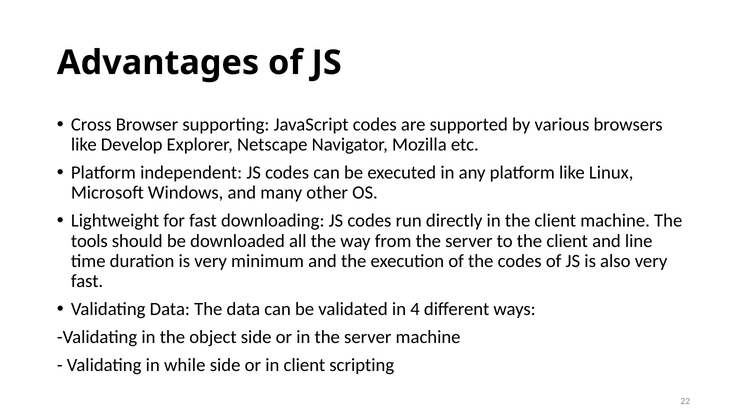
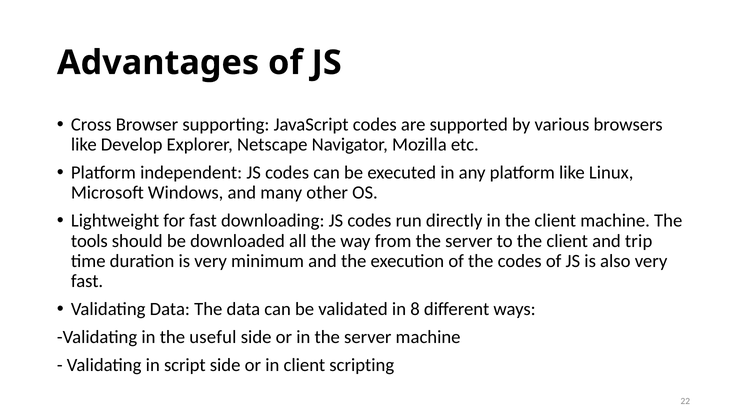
line: line -> trip (639, 241)
4: 4 -> 8 (415, 309)
object: object -> useful (213, 337)
while: while -> script (185, 365)
